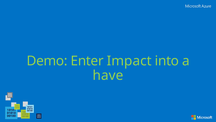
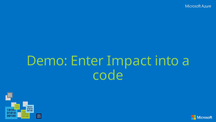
have: have -> code (108, 75)
